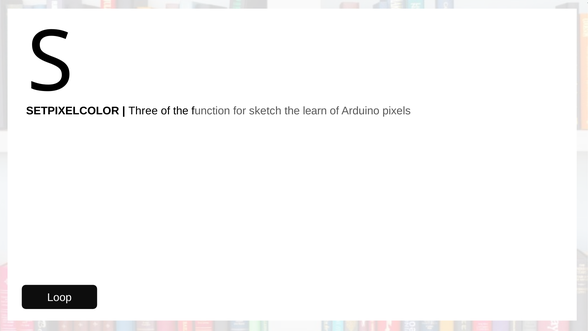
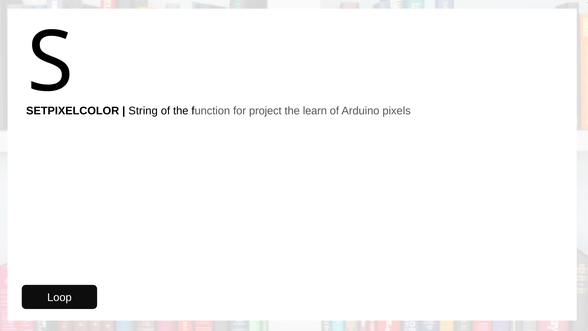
Three: Three -> String (143, 111)
sketch: sketch -> project (265, 111)
